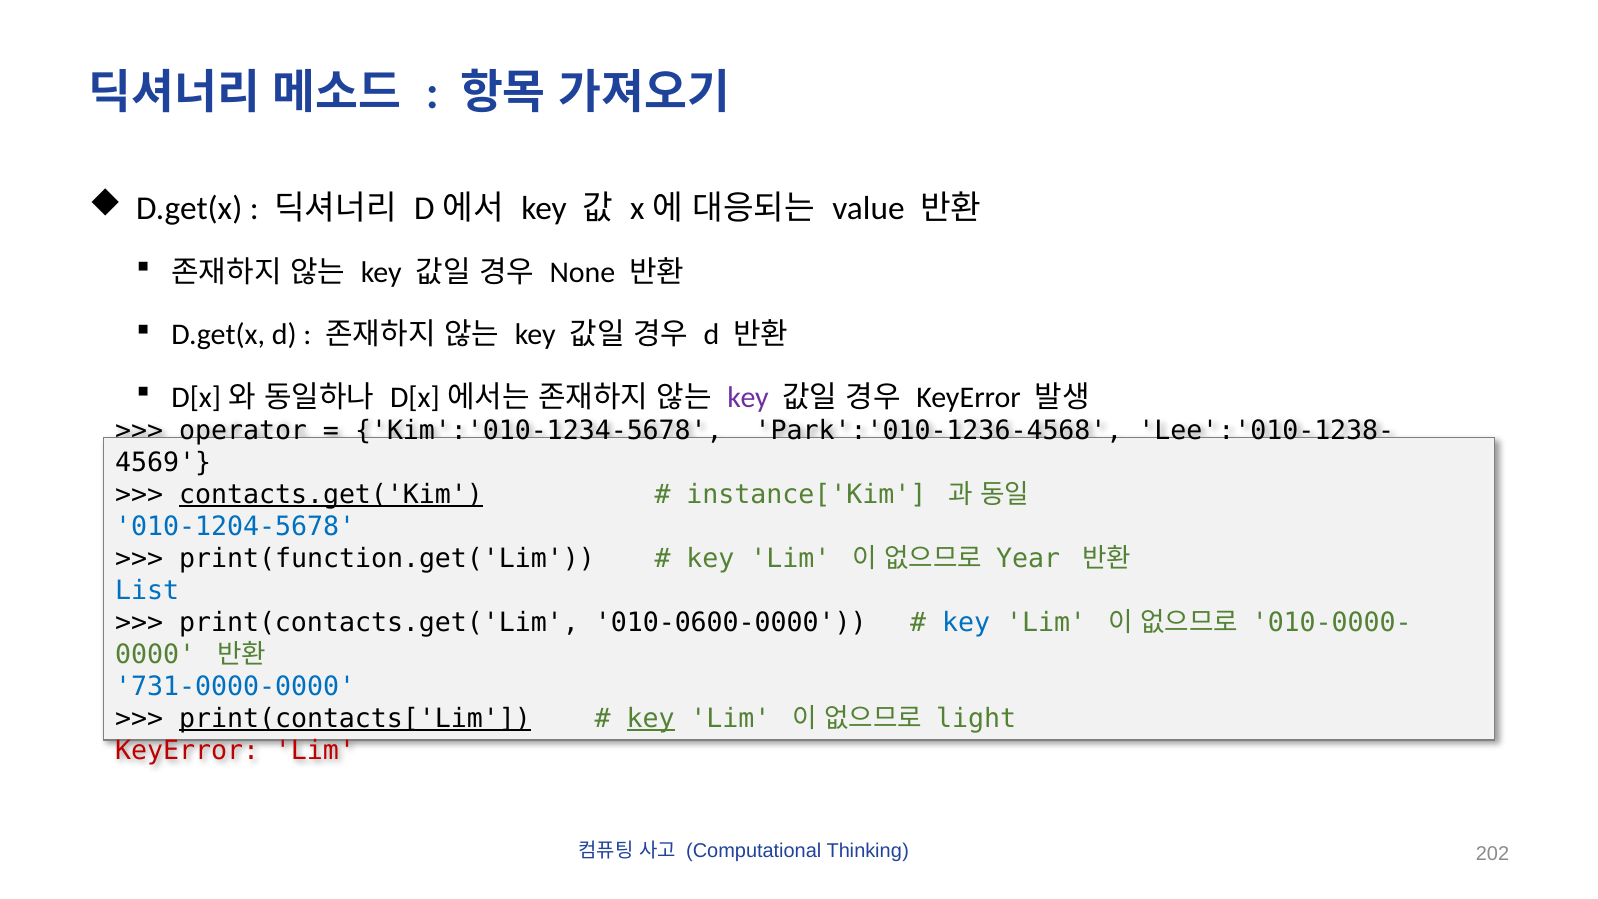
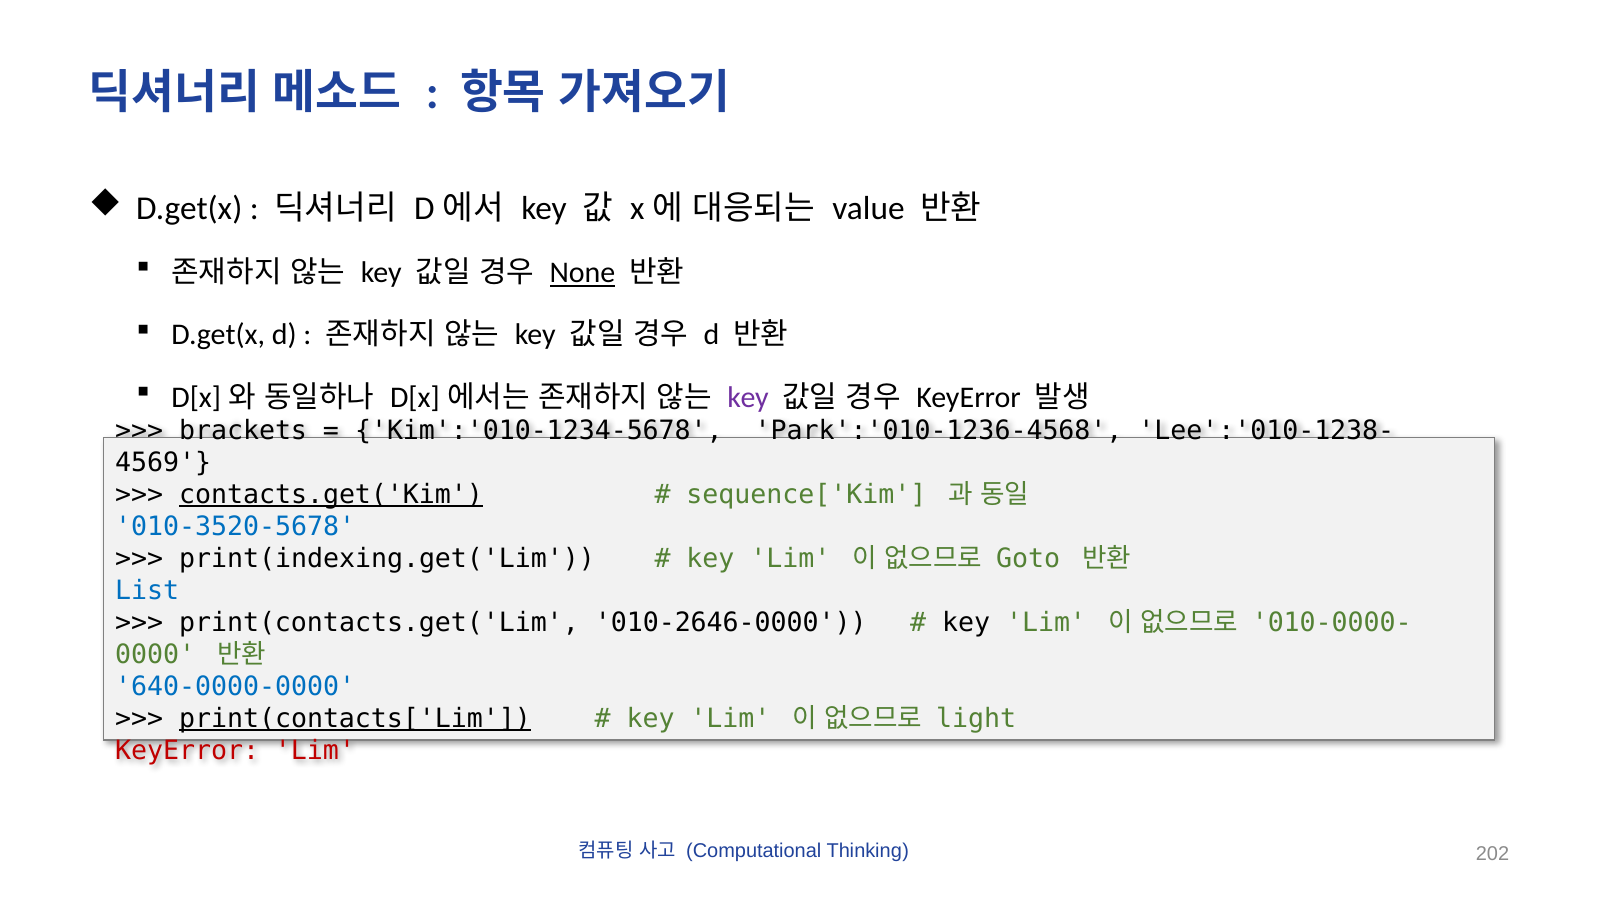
None underline: none -> present (583, 273)
operator: operator -> brackets (243, 431)
instance['Kim: instance['Kim -> sequence['Kim (806, 495)
010-1204-5678: 010-1204-5678 -> 010-3520-5678 (235, 527)
print(function.get('Lim: print(function.get('Lim -> print(indexing.get('Lim (387, 559)
Year: Year -> Goto (1028, 559)
010-0600-0000: 010-0600-0000 -> 010-2646-0000 (731, 623)
key colour: blue -> black (966, 623)
731-0000-0000: 731-0000-0000 -> 640-0000-0000 (235, 686)
key underline: present -> none (651, 718)
